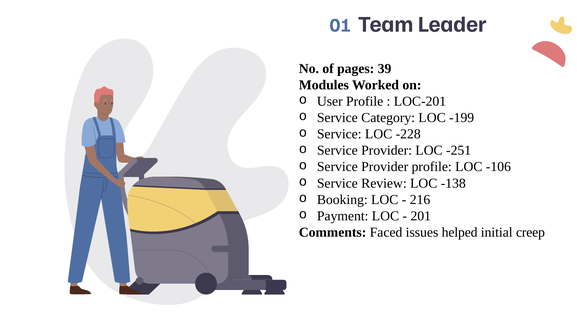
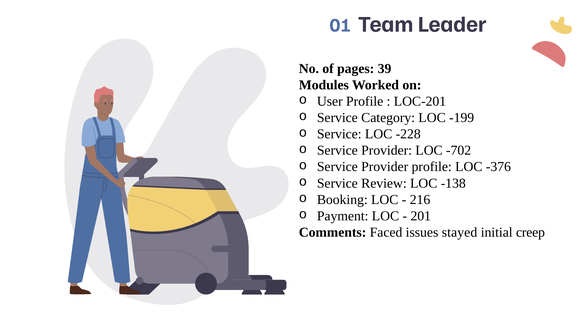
-251: -251 -> -702 (459, 150)
-106: -106 -> -376 (498, 167)
helped: helped -> stayed (459, 232)
